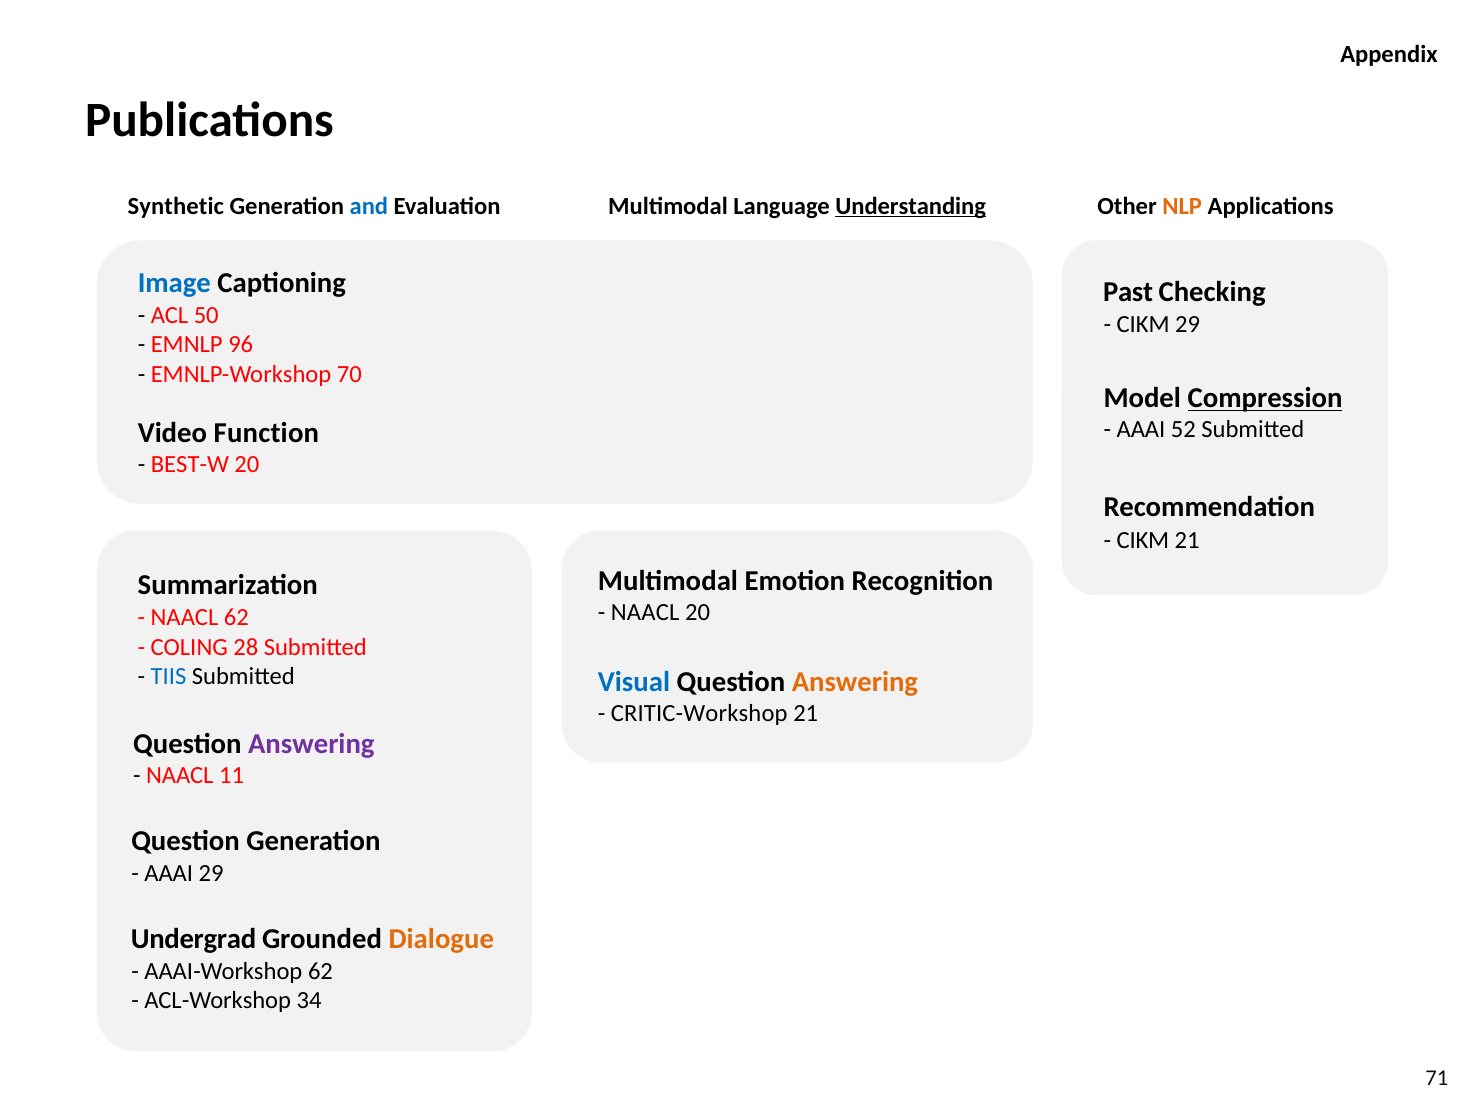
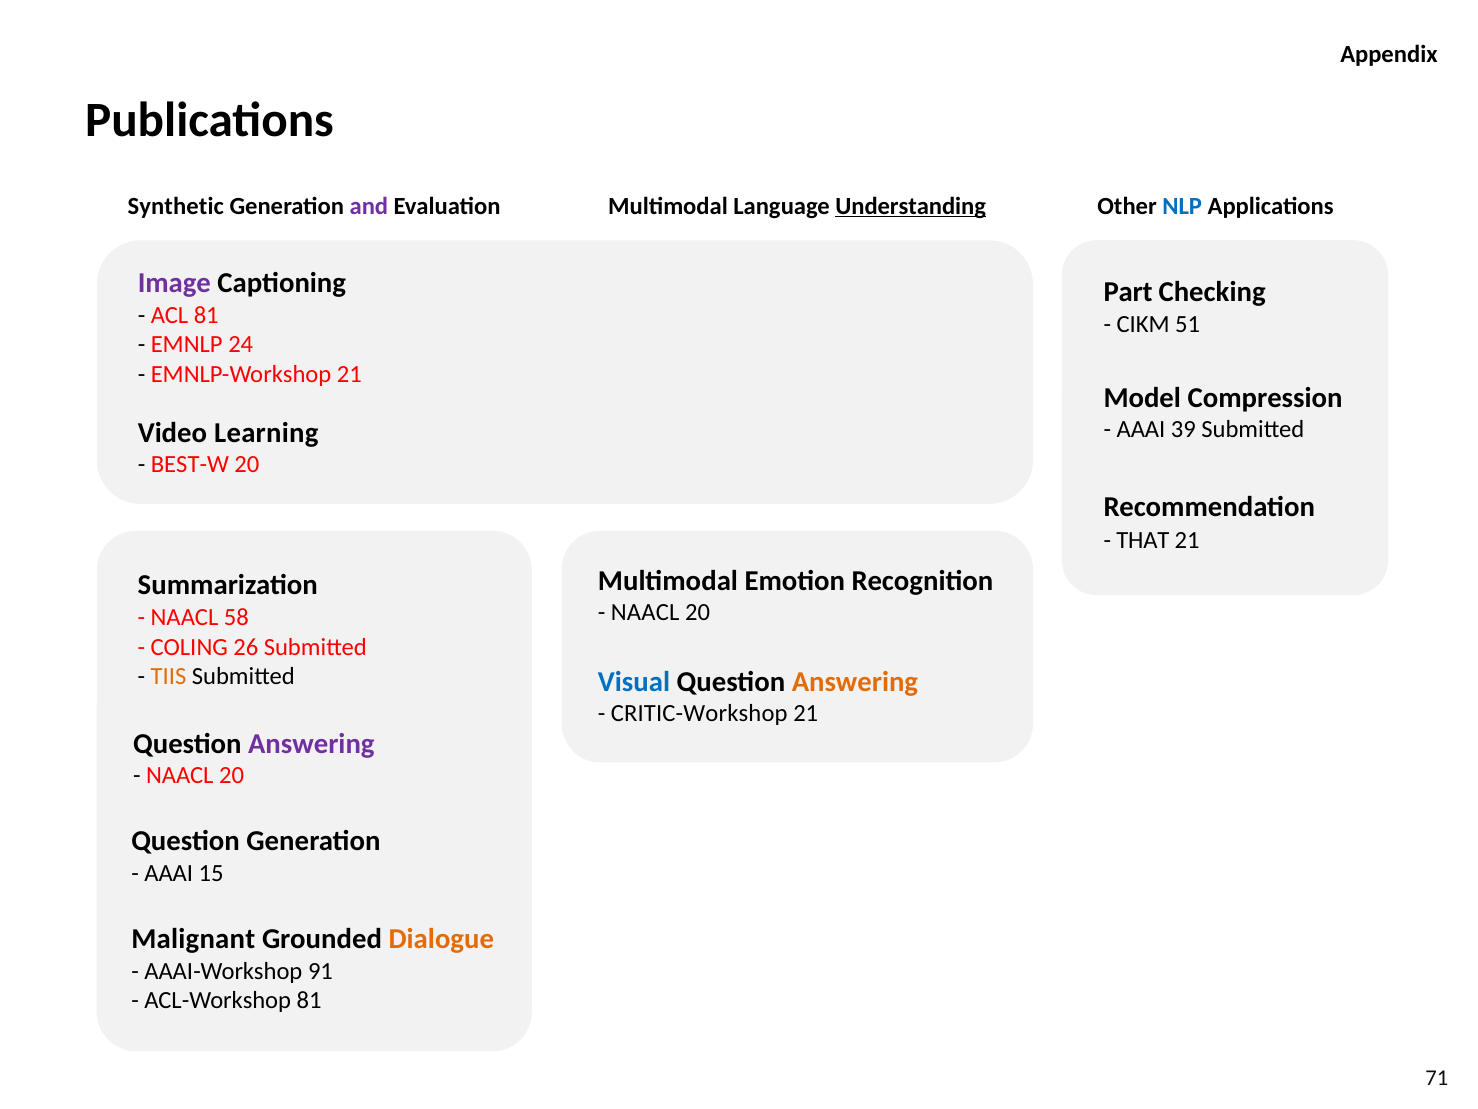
and colour: blue -> purple (369, 206)
NLP colour: orange -> blue (1182, 206)
Image colour: blue -> purple (174, 283)
Past: Past -> Part (1128, 292)
ACL 50: 50 -> 81 (206, 315)
CIKM 29: 29 -> 51 (1188, 324)
96: 96 -> 24 (241, 344)
EMNLP-Workshop 70: 70 -> 21 (349, 374)
Compression underline: present -> none (1265, 398)
52: 52 -> 39 (1183, 430)
Function: Function -> Learning (266, 432)
CIKM: CIKM -> THAT (1143, 540)
NAACL 62: 62 -> 58 (236, 617)
28: 28 -> 26 (246, 647)
TIIS colour: blue -> orange (169, 676)
11: 11 -> 20 (232, 775)
AAAI 29: 29 -> 15 (211, 873)
Undergrad: Undergrad -> Malignant (193, 939)
AAAI-Workshop 62: 62 -> 91 (320, 971)
ACL-Workshop 34: 34 -> 81 (309, 1000)
